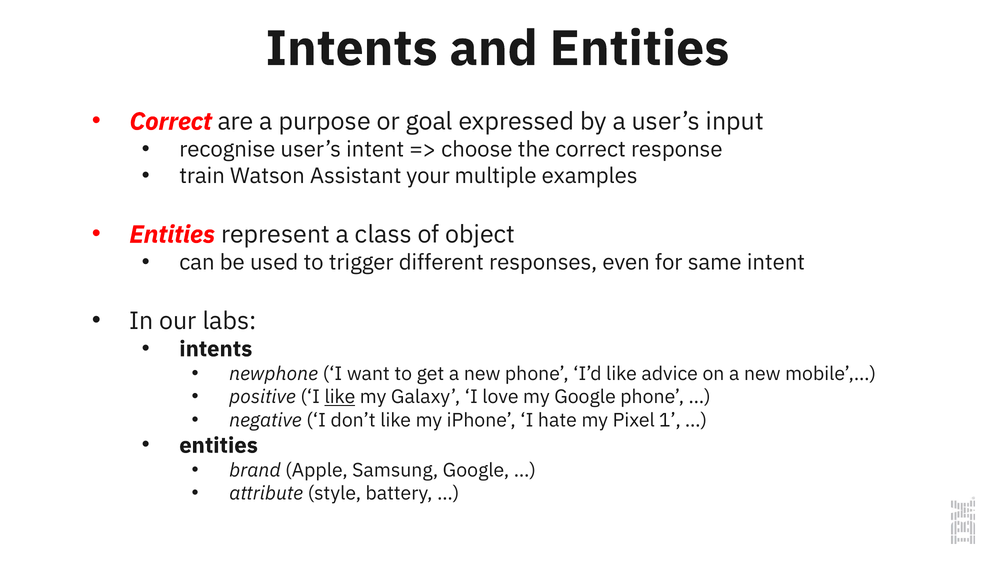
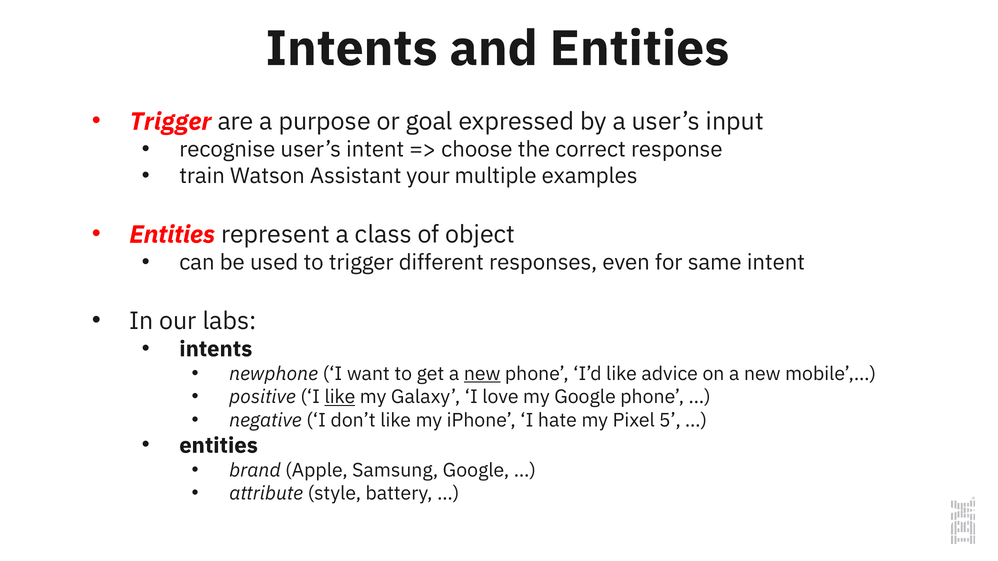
Correct: Correct -> Trigger (170, 122)
new underline: none -> present (482, 374)
1: 1 -> 5 (670, 421)
